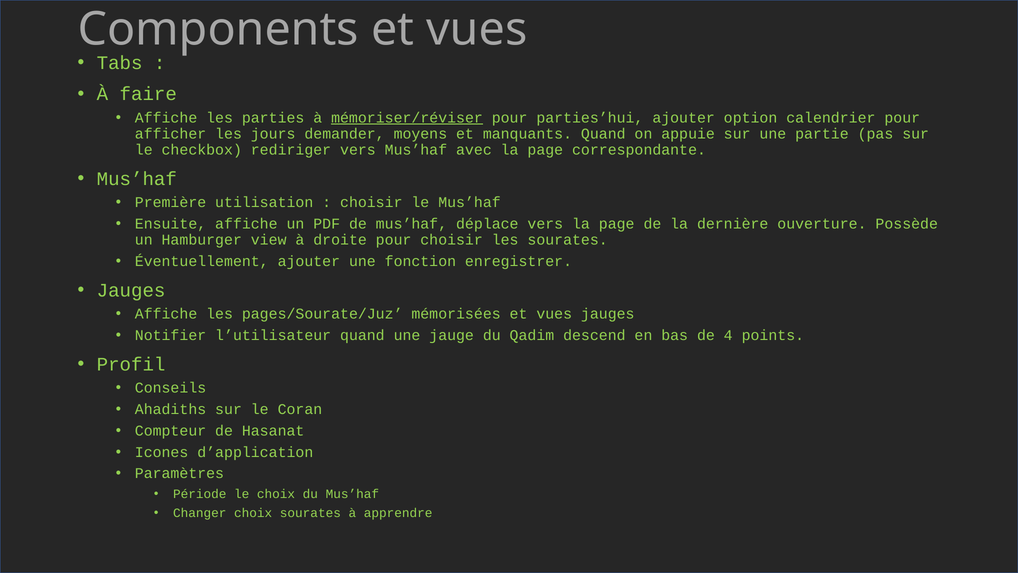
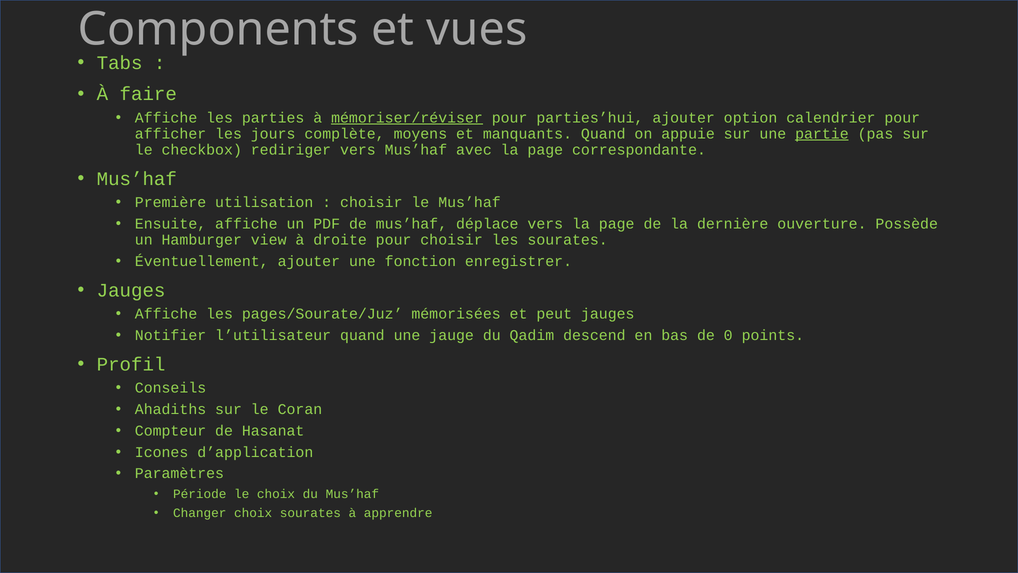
demander: demander -> complète (345, 134)
partie underline: none -> present (822, 134)
mémorisées et vues: vues -> peut (554, 314)
4: 4 -> 0 (728, 335)
